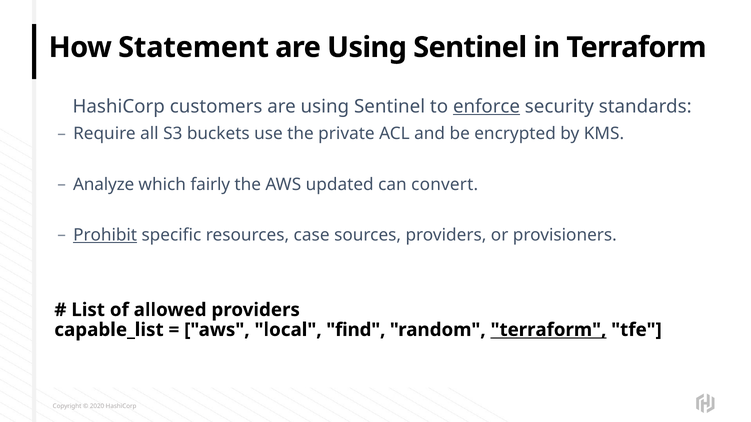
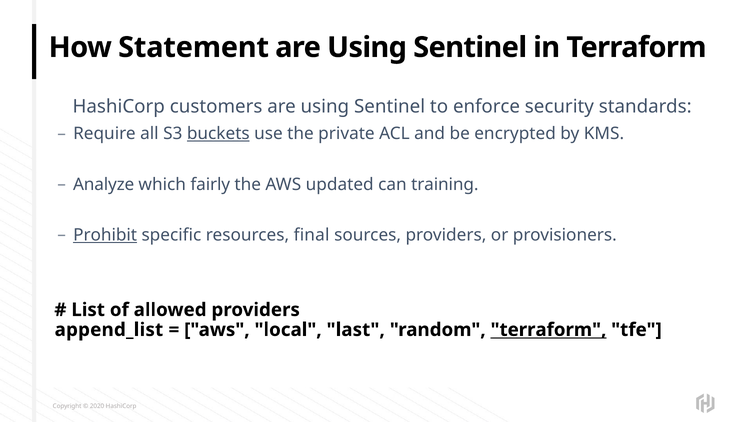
enforce underline: present -> none (487, 106)
buckets underline: none -> present (218, 134)
convert: convert -> training (445, 185)
case: case -> final (312, 235)
capable_list: capable_list -> append_list (109, 330)
find: find -> last (356, 330)
